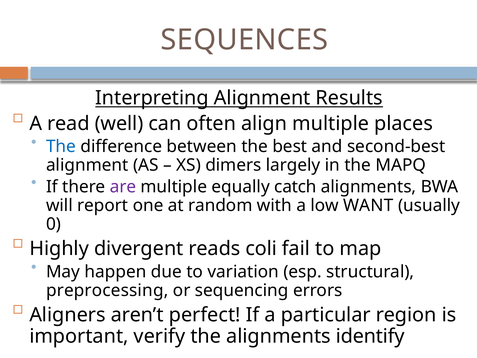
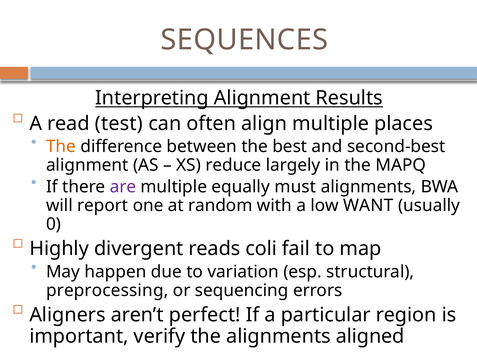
well: well -> test (119, 123)
The colour: blue -> orange (61, 146)
dimers: dimers -> reduce (233, 165)
catch: catch -> must (295, 187)
identify: identify -> aligned (370, 336)
